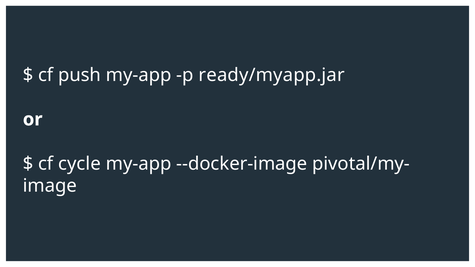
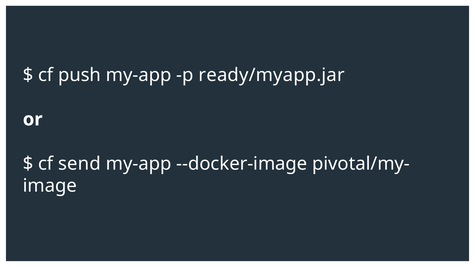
cycle: cycle -> send (79, 164)
